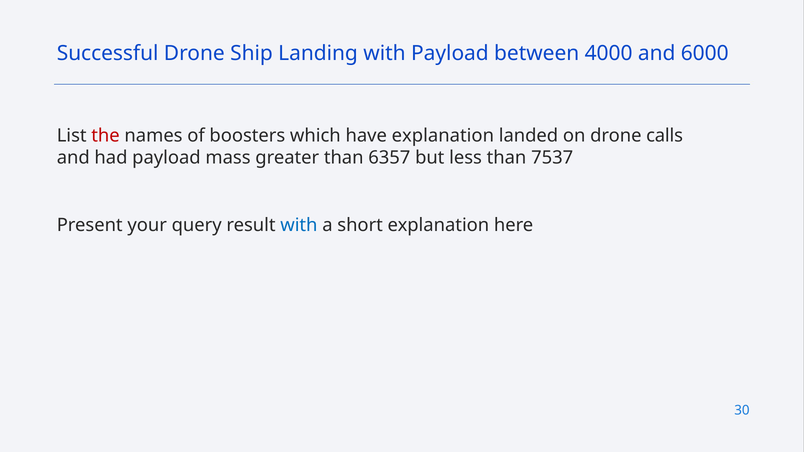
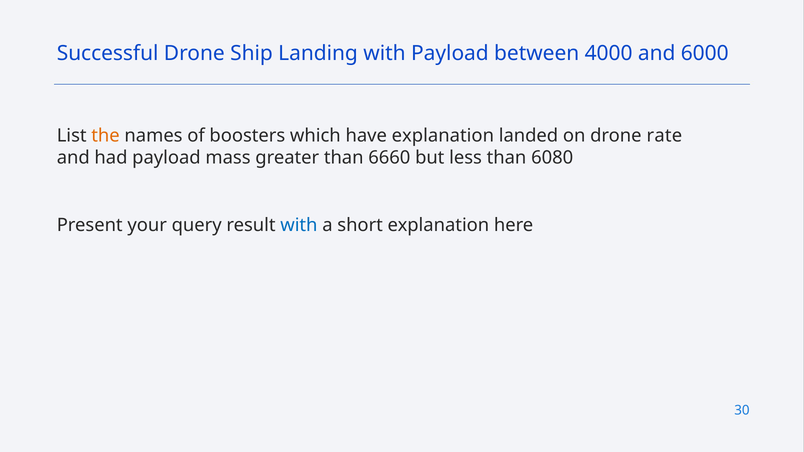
the colour: red -> orange (106, 136)
calls: calls -> rate (664, 136)
6357: 6357 -> 6660 (389, 158)
7537: 7537 -> 6080 (552, 158)
